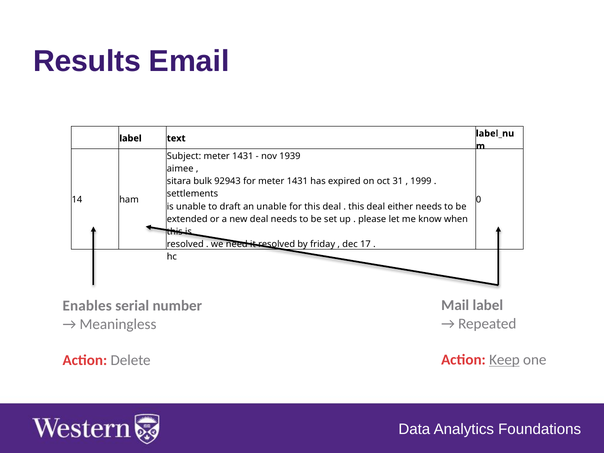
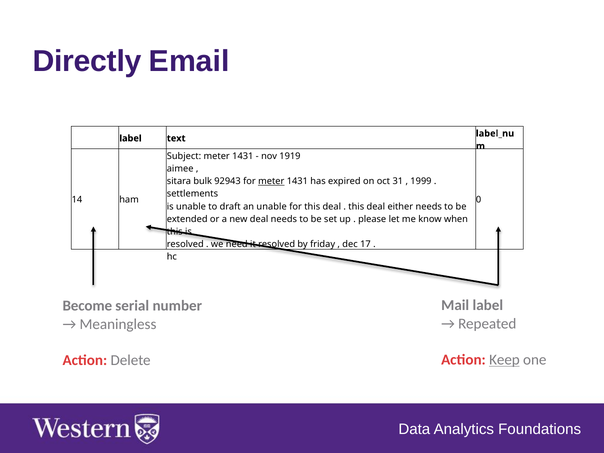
Results: Results -> Directly (87, 61)
1939: 1939 -> 1919 (290, 156)
meter underline: none -> present (271, 181)
Enables: Enables -> Become (87, 306)
